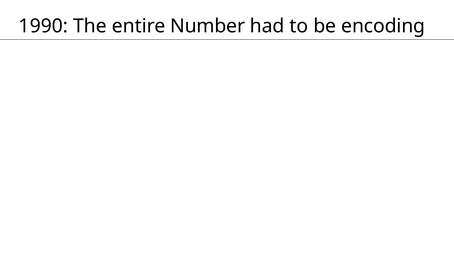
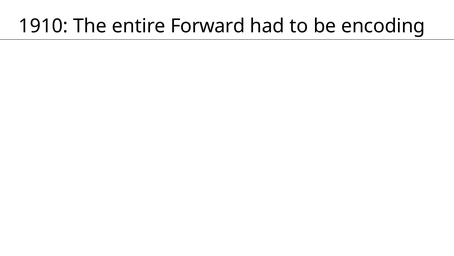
1990: 1990 -> 1910 (43, 26)
Number: Number -> Forward (208, 26)
